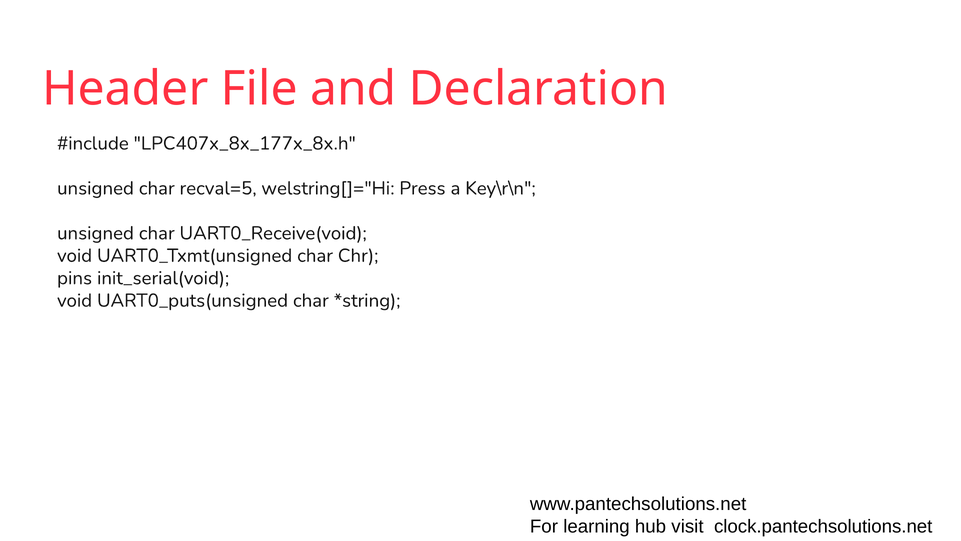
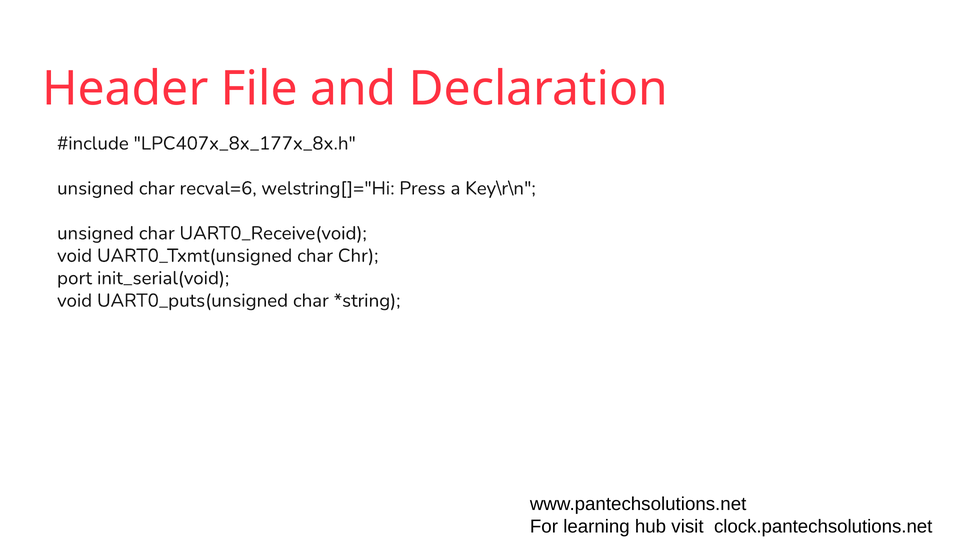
recval=5: recval=5 -> recval=6 (218, 188)
pins: pins -> port (75, 278)
